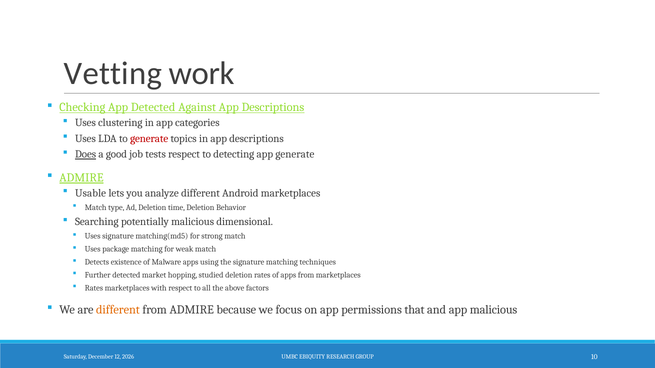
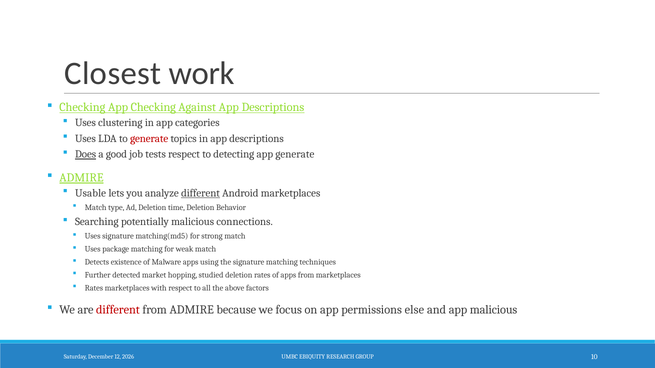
Vetting: Vetting -> Closest (113, 73)
App Detected: Detected -> Checking (153, 107)
different underline: none -> present (201, 193)
dimensional: dimensional -> connections (245, 222)
different colour: orange -> red (118, 310)
that: that -> else (414, 310)
